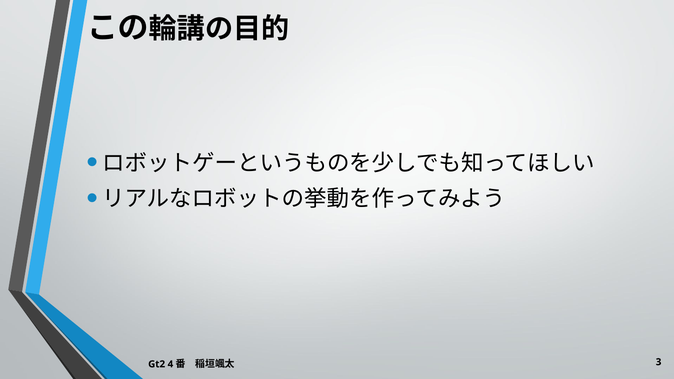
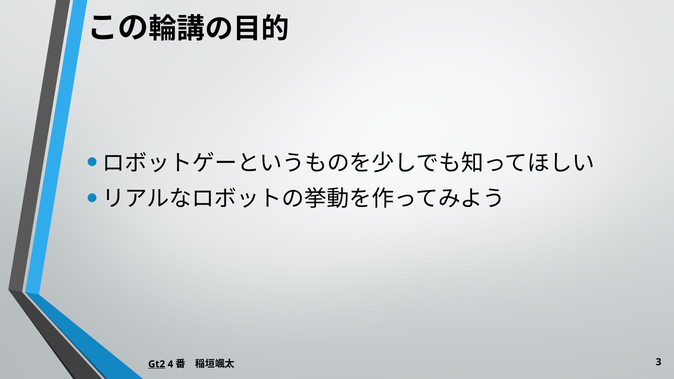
Gt2 underline: none -> present (157, 364)
